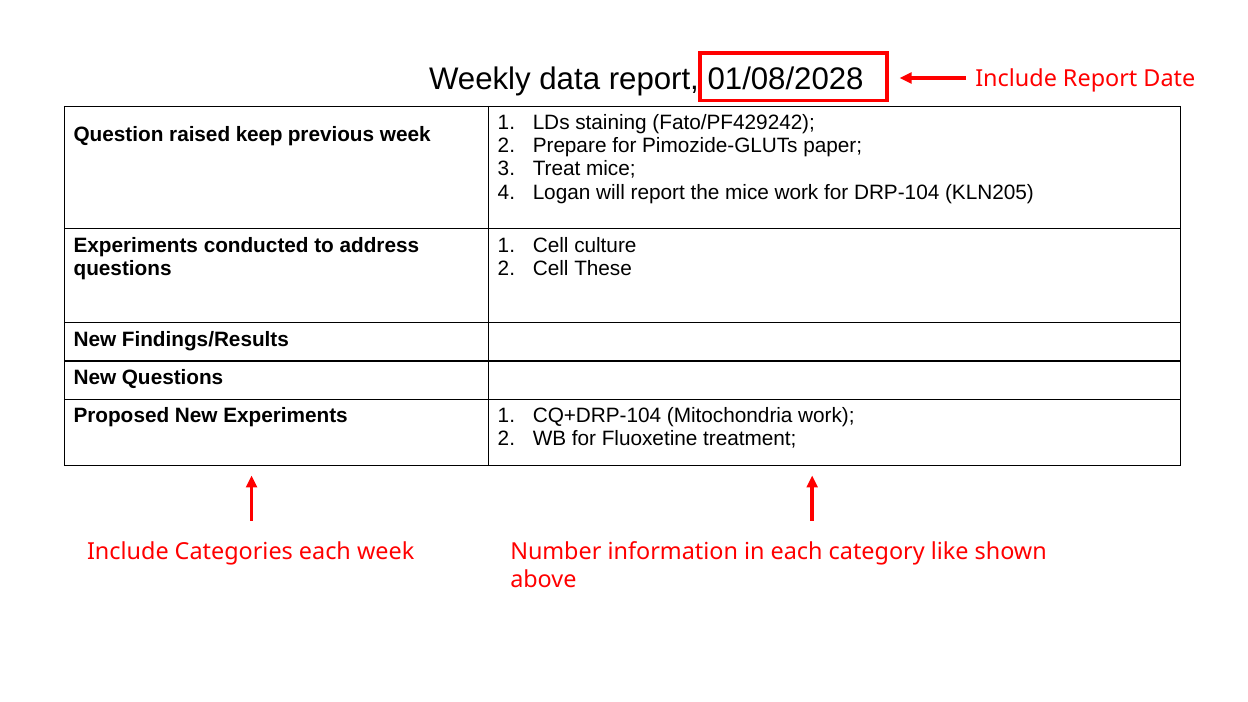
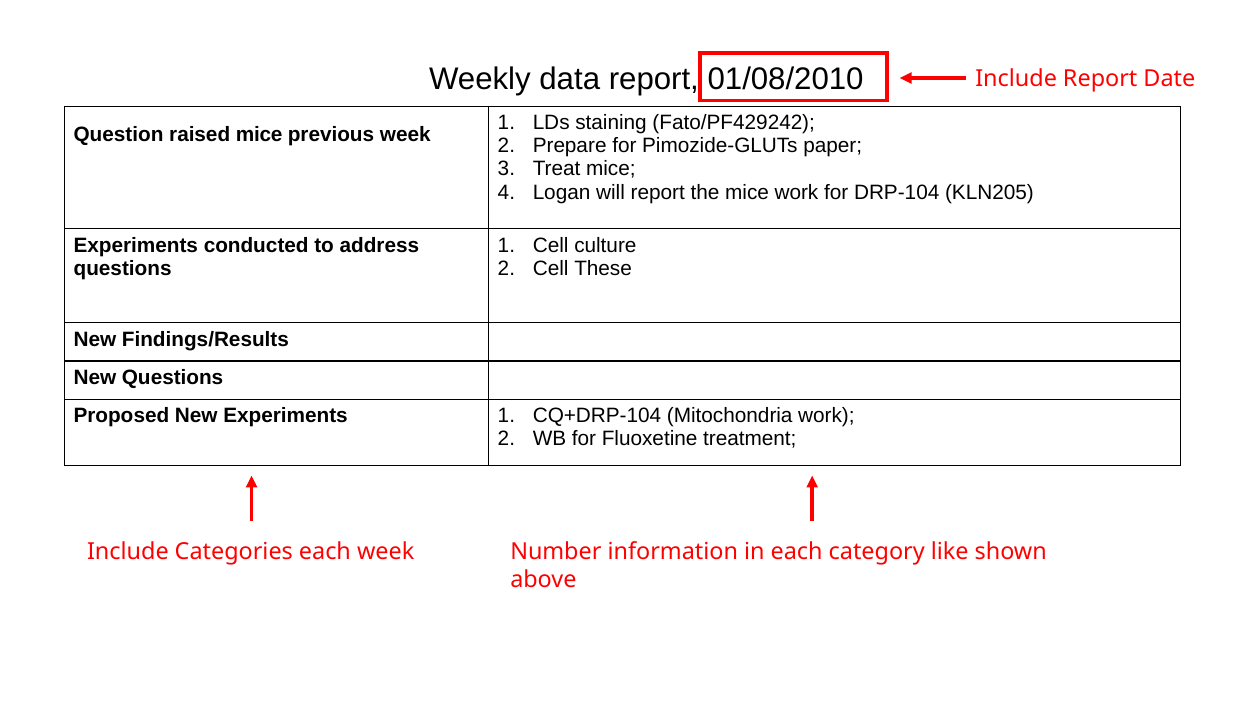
01/08/2028: 01/08/2028 -> 01/08/2010 (786, 79)
raised keep: keep -> mice (259, 134)
